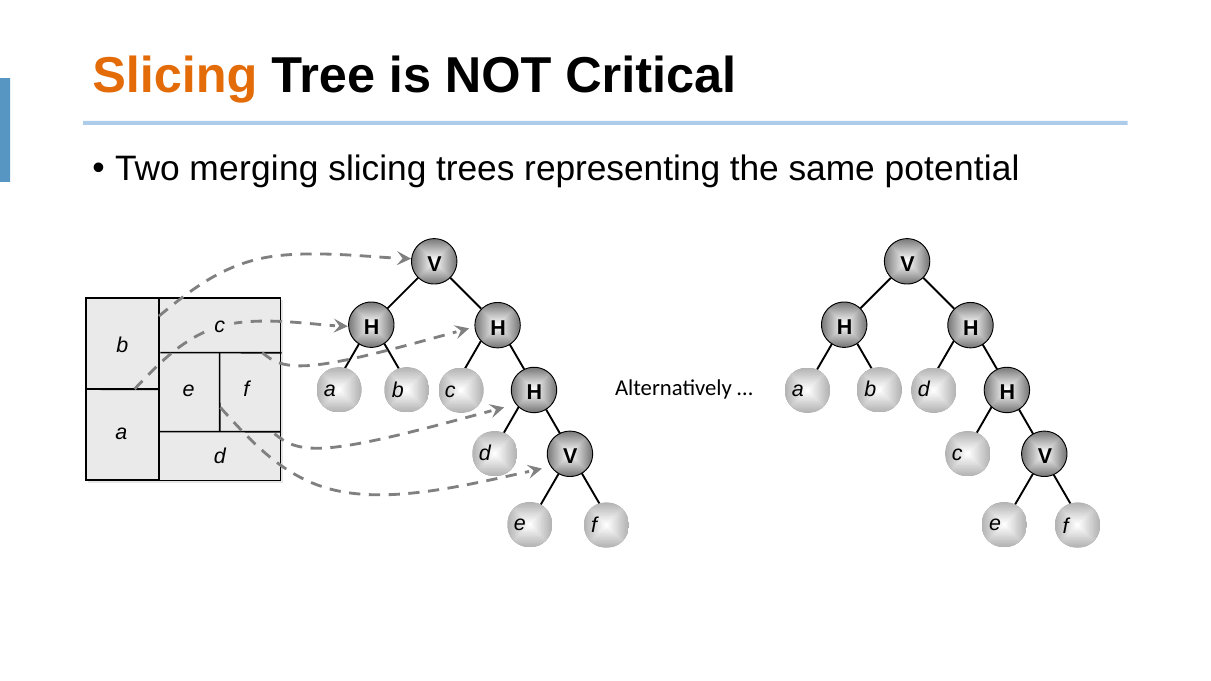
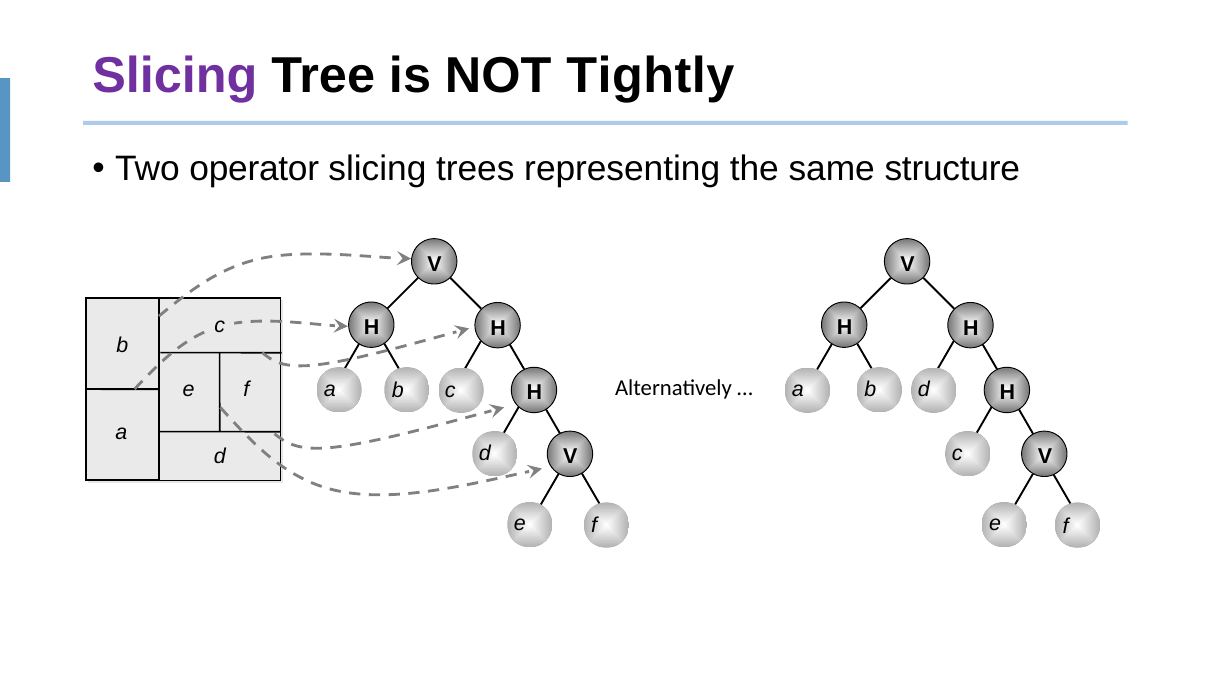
Slicing colour: orange -> purple (175, 75)
Critical: Critical -> Tightly (650, 75)
merging: merging -> operator (254, 169)
potential: potential -> structure (952, 169)
